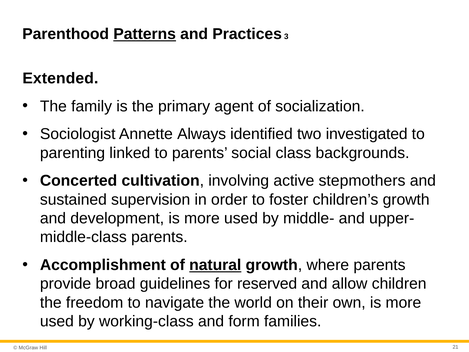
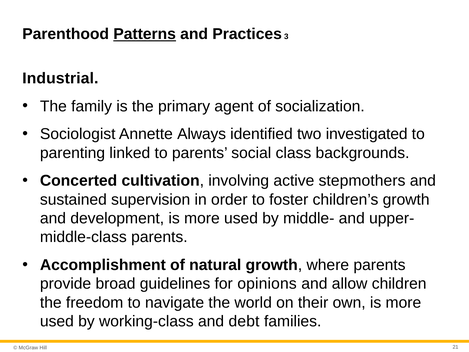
Extended: Extended -> Industrial (60, 78)
natural underline: present -> none (215, 265)
reserved: reserved -> opinions (267, 284)
form: form -> debt (244, 321)
